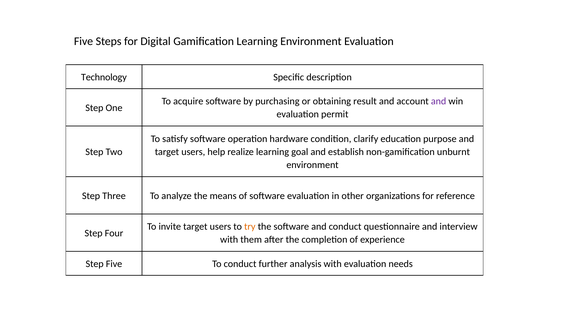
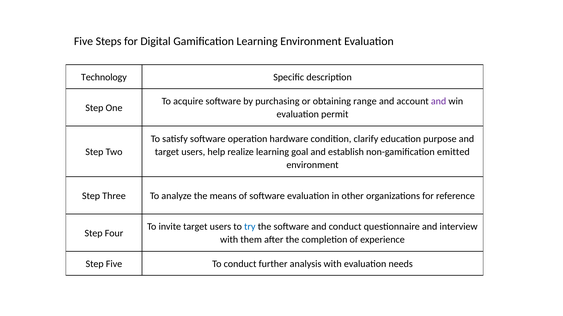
result: result -> range (365, 102)
unburnt: unburnt -> emitted (453, 152)
try colour: orange -> blue (250, 227)
